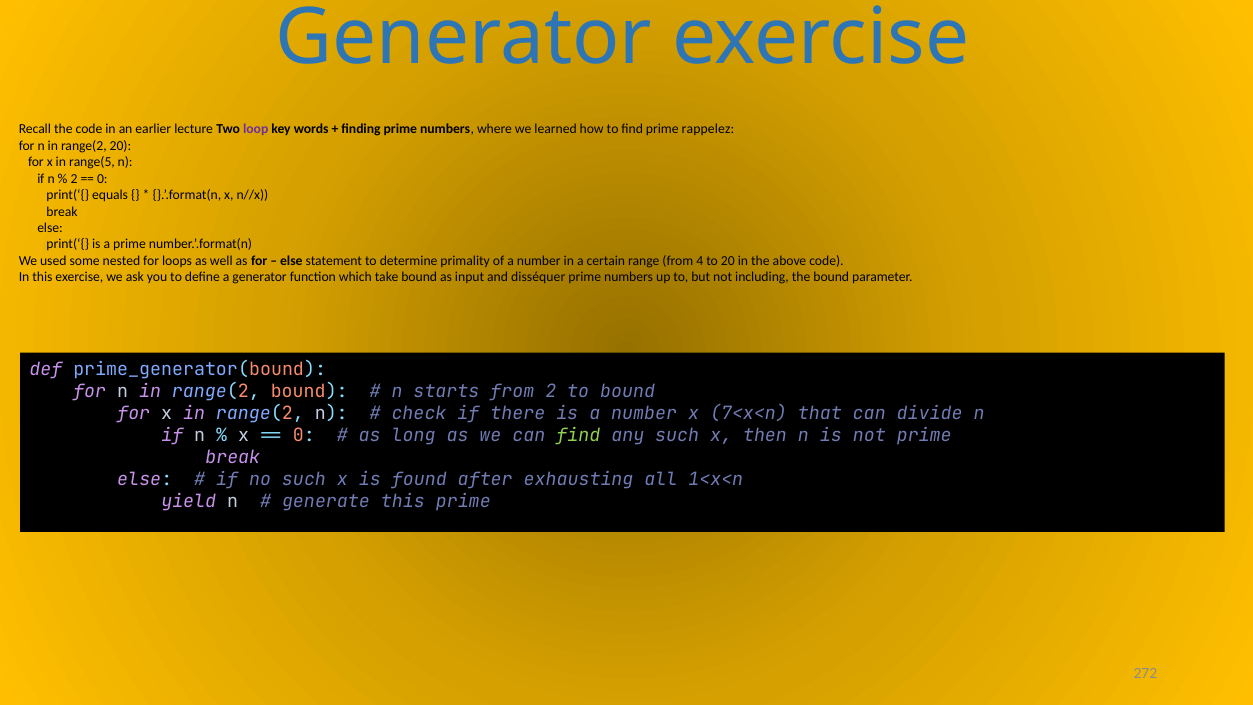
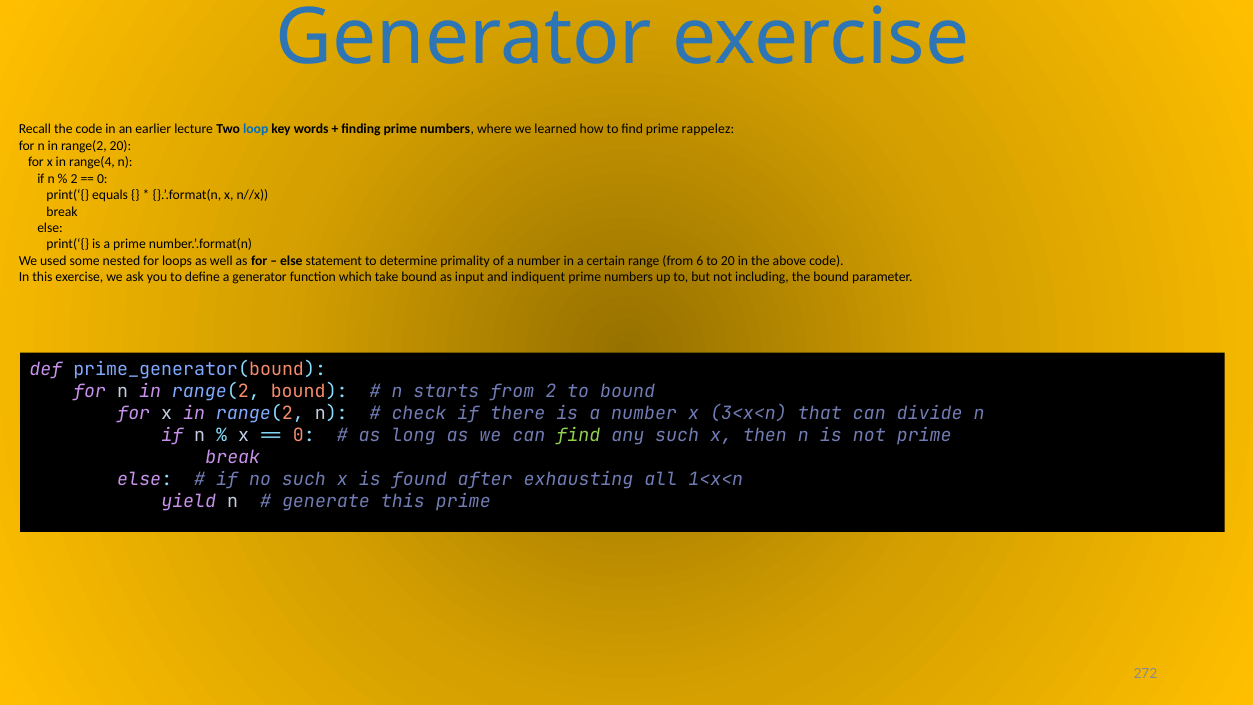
loop colour: purple -> blue (256, 129)
range(5: range(5 -> range(4 (92, 162)
4: 4 -> 6 (700, 261)
disséquer: disséquer -> indiquent (538, 277)
7<x<n: 7<x<n -> 3<x<n (748, 413)
